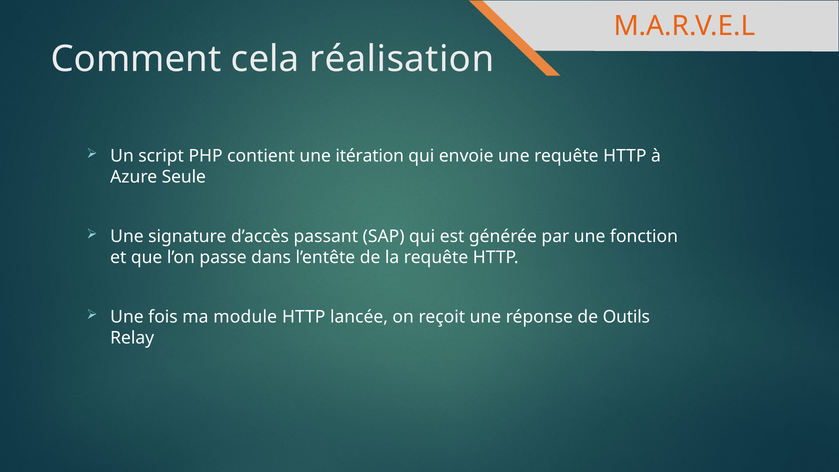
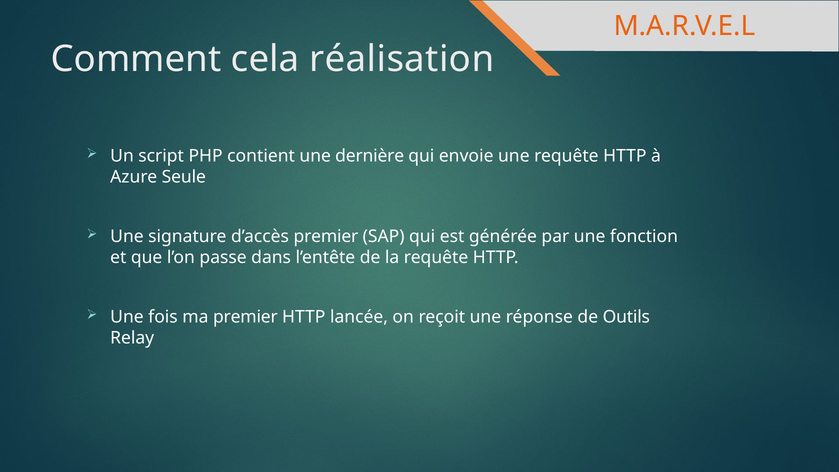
itération: itération -> dernière (370, 156)
d’accès passant: passant -> premier (326, 237)
ma module: module -> premier (245, 317)
